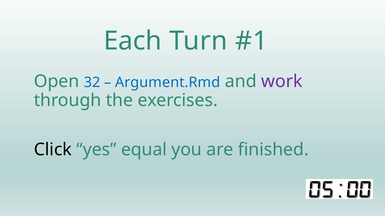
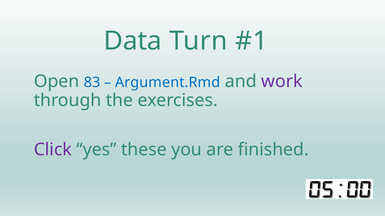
Each: Each -> Data (133, 41)
32: 32 -> 83 (92, 83)
Click colour: black -> purple (53, 150)
equal: equal -> these (144, 150)
